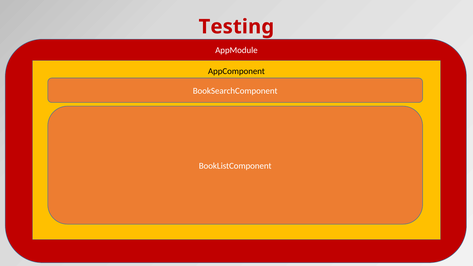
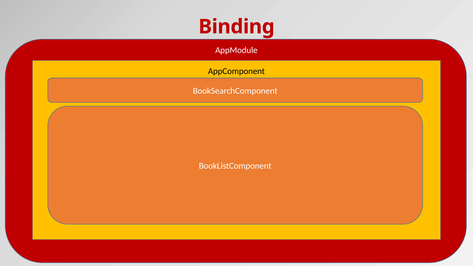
Testing: Testing -> Binding (237, 27)
